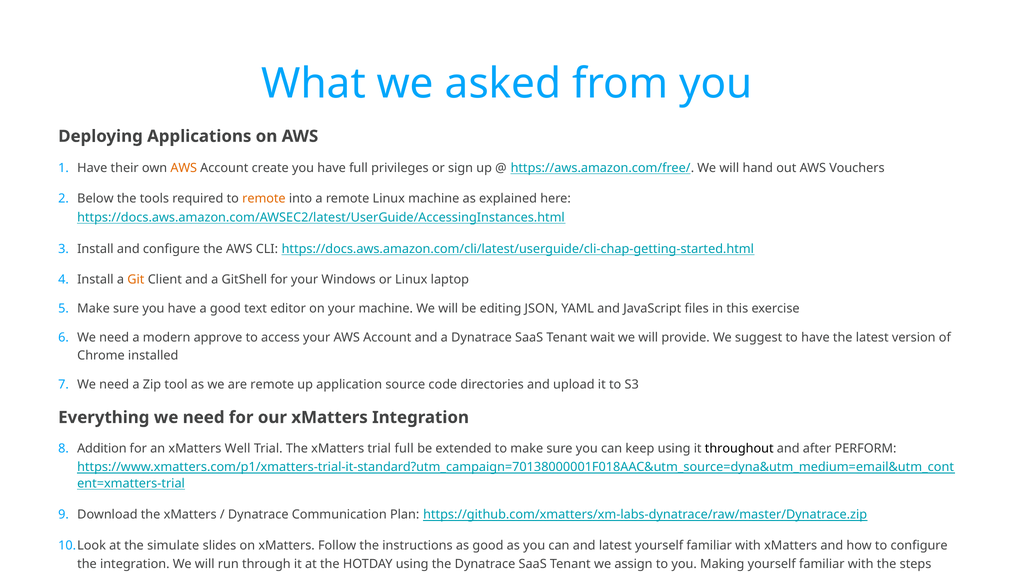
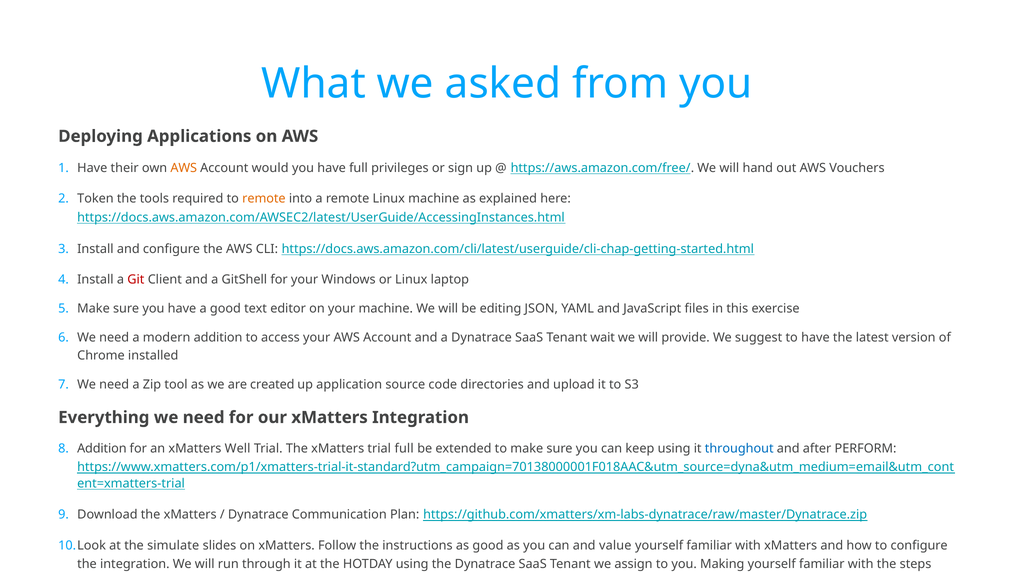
create: create -> would (270, 168)
Below: Below -> Token (95, 199)
Git colour: orange -> red (136, 279)
modern approve: approve -> addition (218, 337)
are remote: remote -> created (272, 384)
throughout colour: black -> blue (739, 448)
and latest: latest -> value (615, 545)
